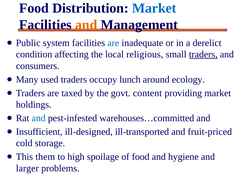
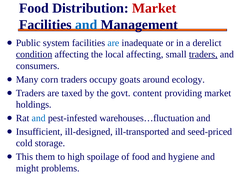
Market colour: blue -> red (154, 8)
and colour: orange -> blue (86, 25)
condition underline: none -> present (34, 54)
local religious: religious -> affecting (145, 54)
used: used -> corn (50, 80)
lunch: lunch -> goats (130, 80)
warehouses…committed: warehouses…committed -> warehouses…fluctuation (147, 118)
fruit-priced: fruit-priced -> seed-priced (210, 132)
larger: larger -> might (27, 168)
